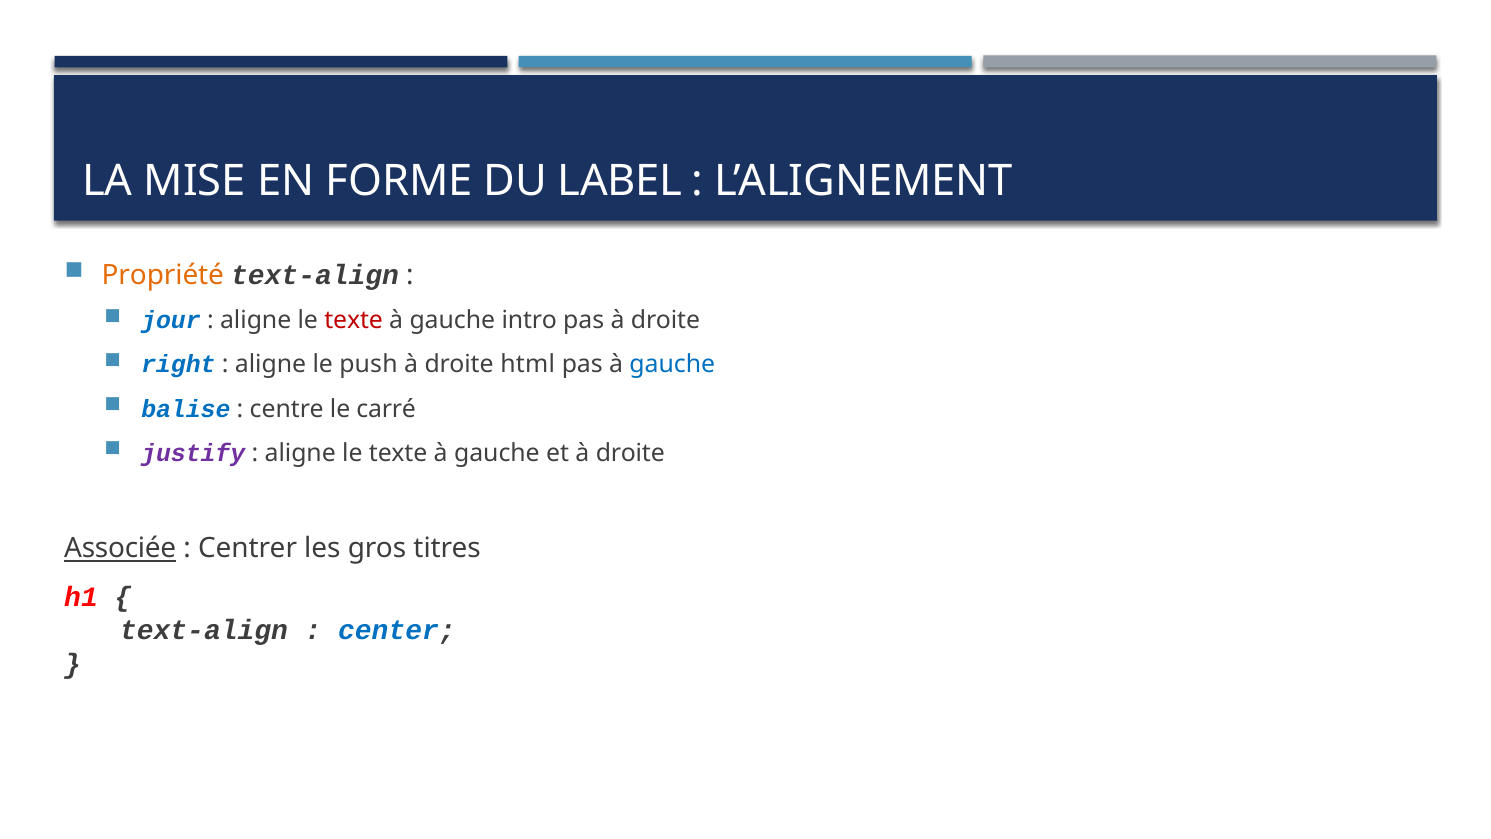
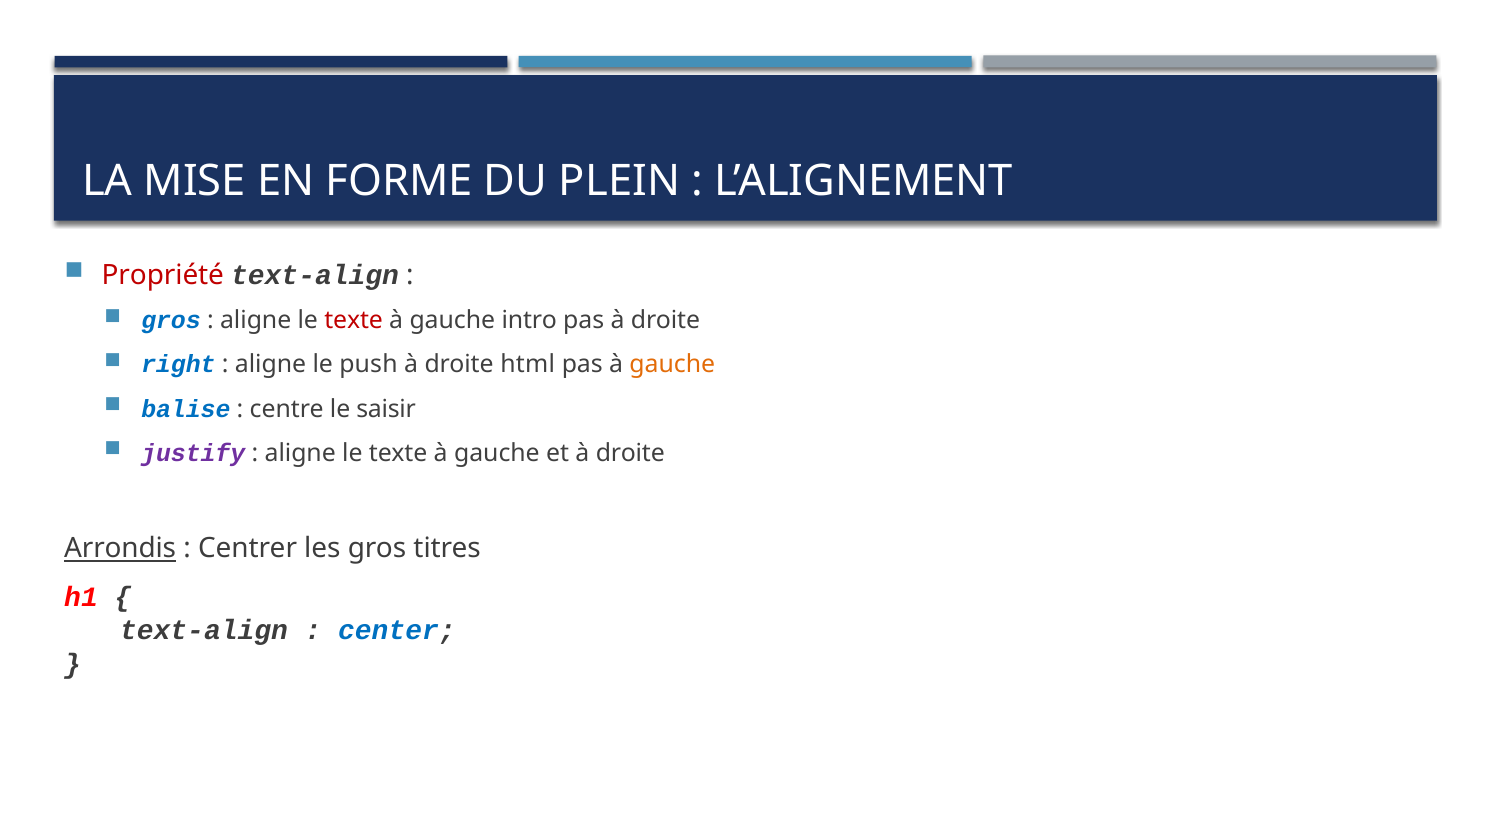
LABEL: LABEL -> PLEIN (620, 181)
Propriété colour: orange -> red (163, 275)
jour: jour -> gros (171, 321)
gauche colour: blue -> orange (672, 365)
carré: carré -> saisir (386, 409)
Associée: Associée -> Arrondis (120, 548)
